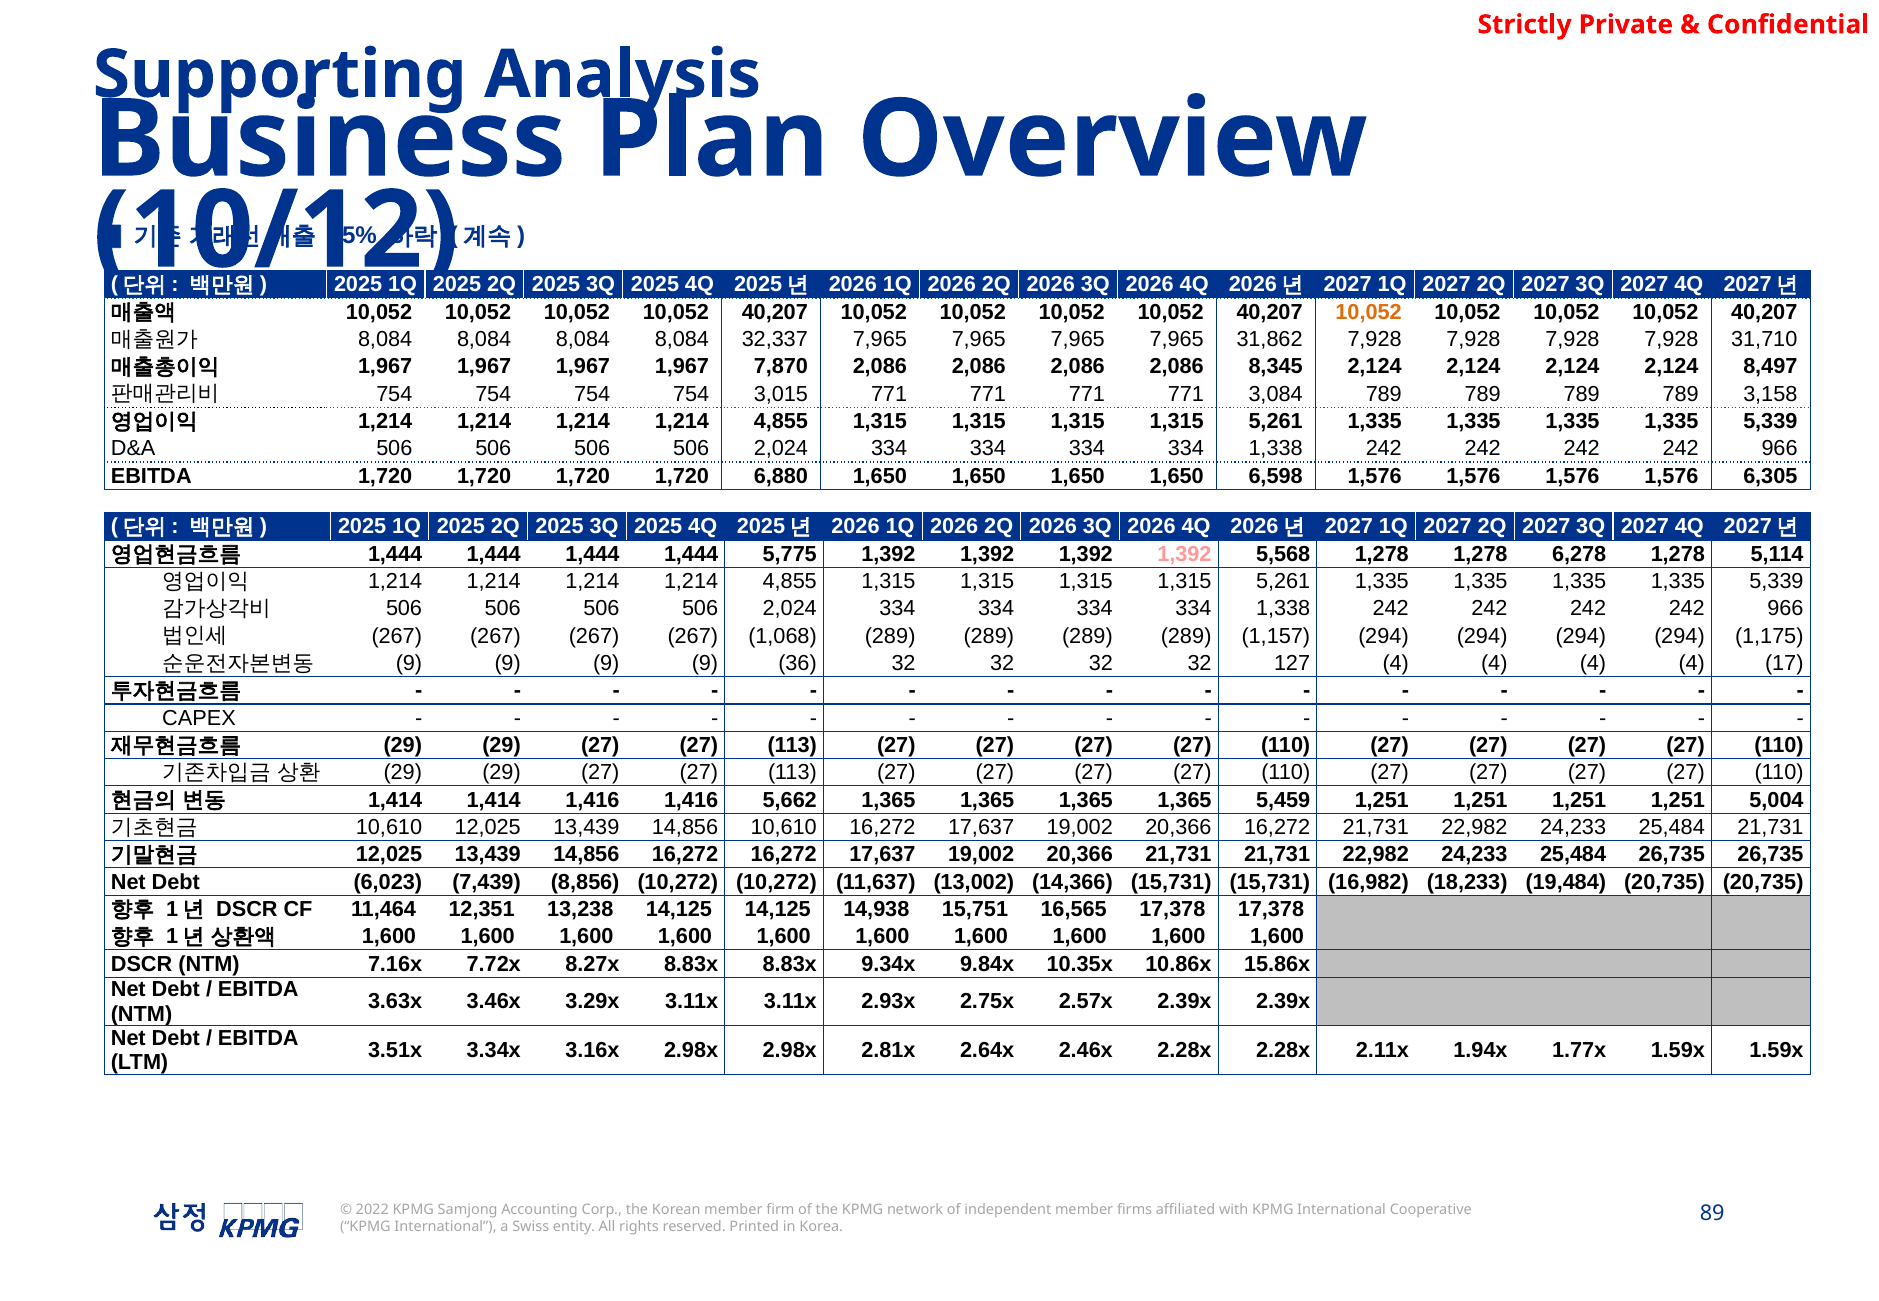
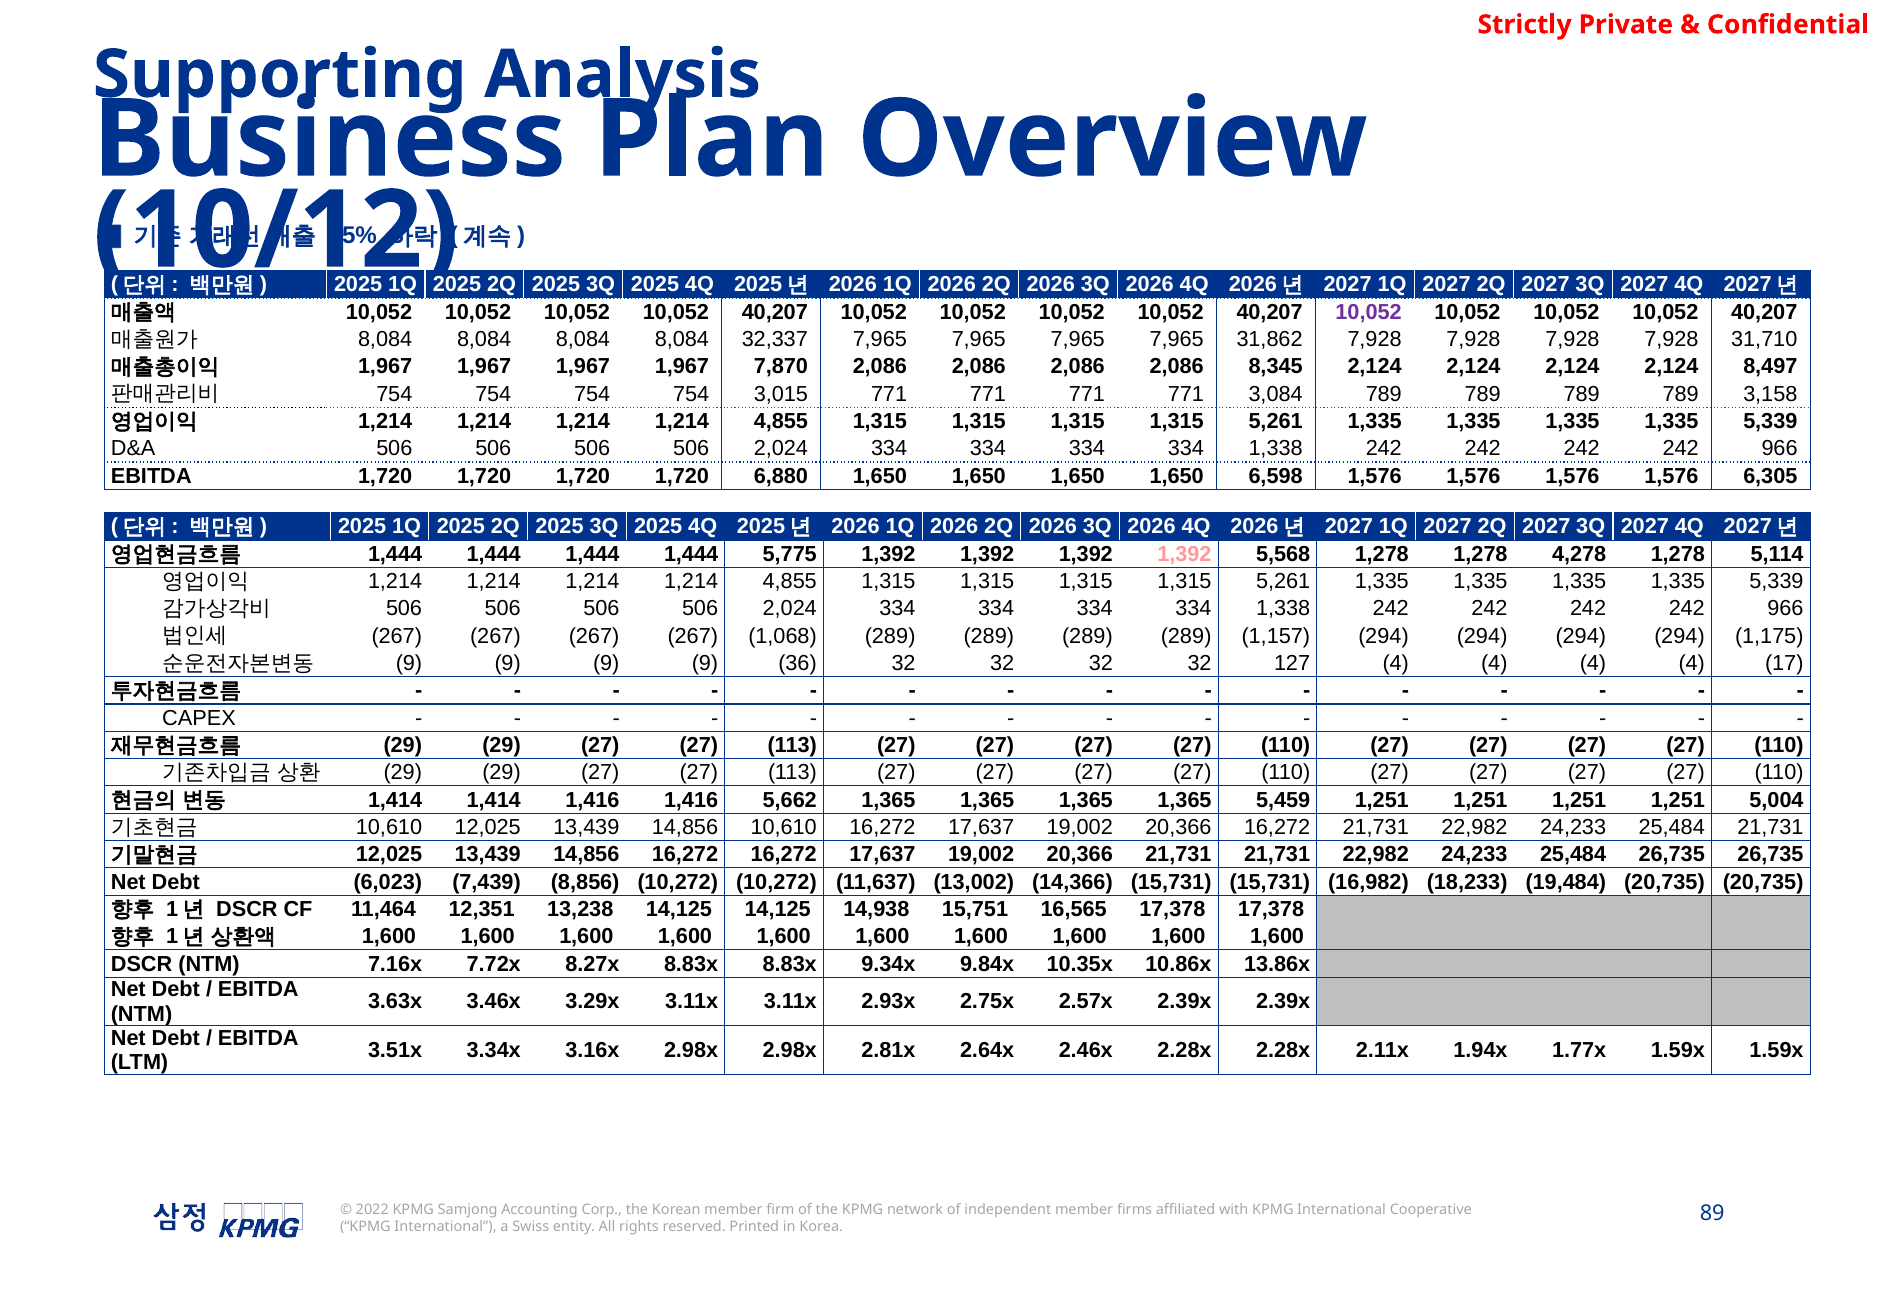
10,052 colour: orange -> purple (1369, 312)
6,278: 6,278 -> 4,278 (1579, 554)
15.86x: 15.86x -> 13.86x (1277, 964)
